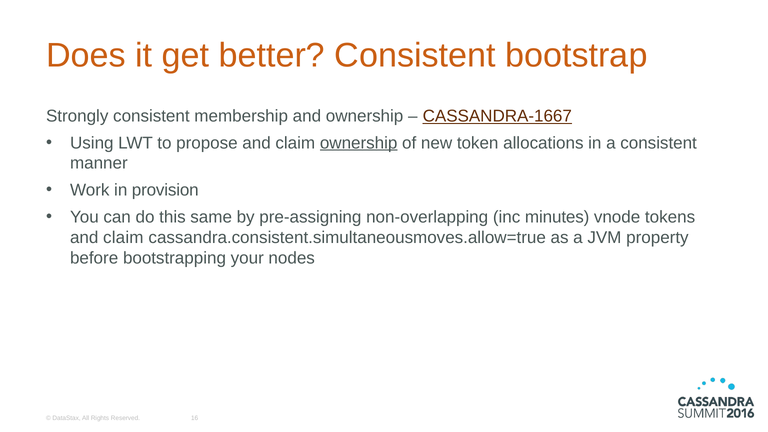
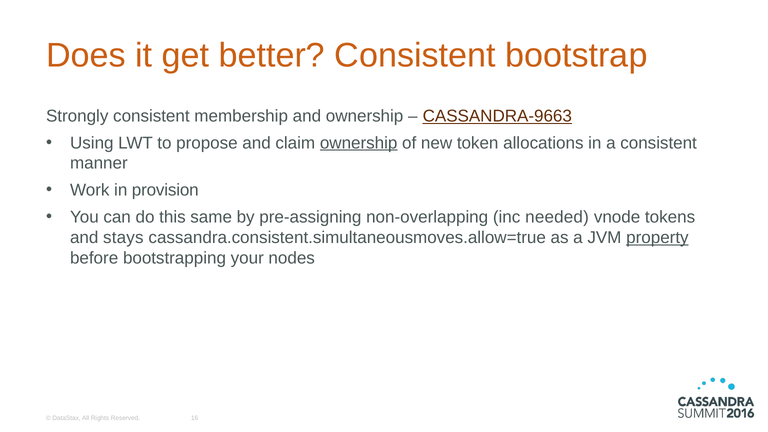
CASSANDRA-1667: CASSANDRA-1667 -> CASSANDRA-9663 (497, 116)
minutes: minutes -> needed (557, 217)
claim: claim -> stays (123, 237)
property underline: none -> present (657, 237)
